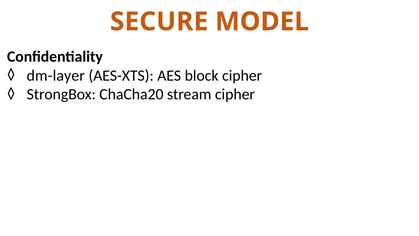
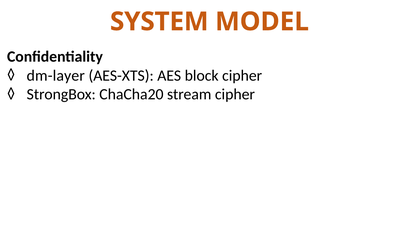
SECURE: SECURE -> SYSTEM (159, 22)
